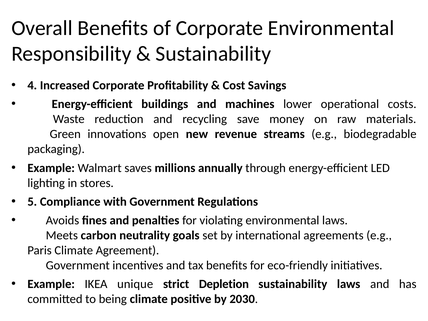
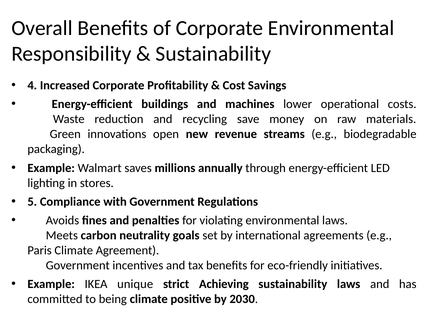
Depletion: Depletion -> Achieving (224, 284)
